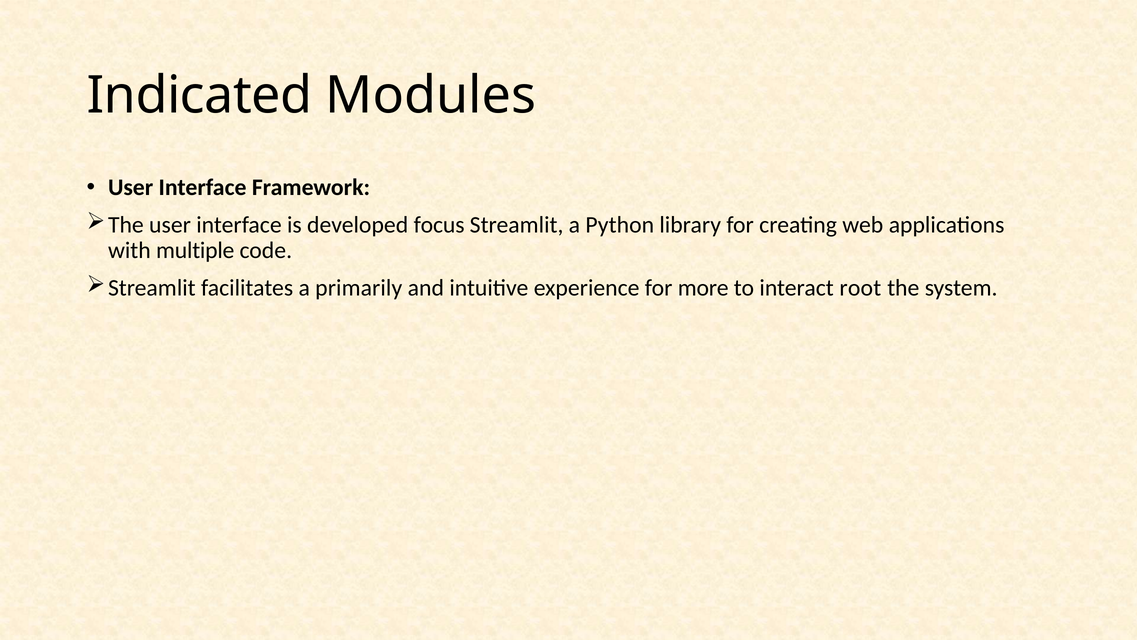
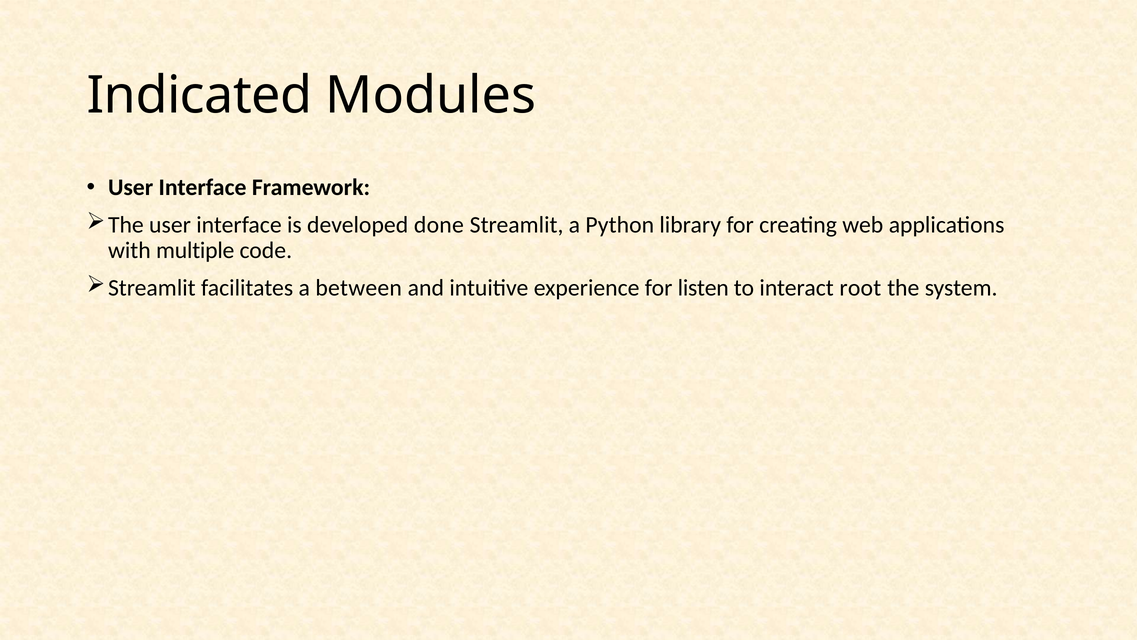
focus: focus -> done (439, 225)
primarily: primarily -> between (359, 288)
more: more -> listen (703, 288)
